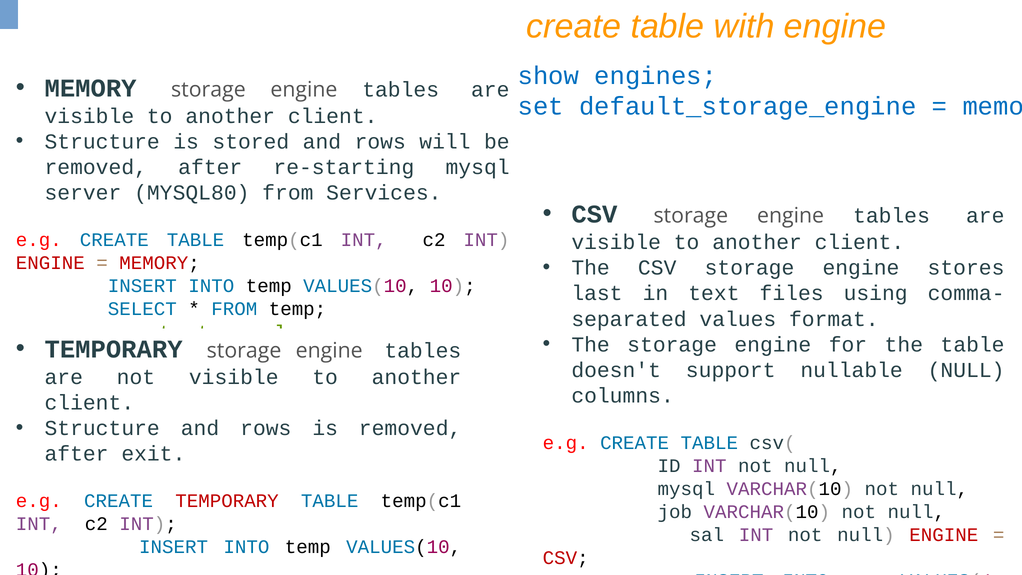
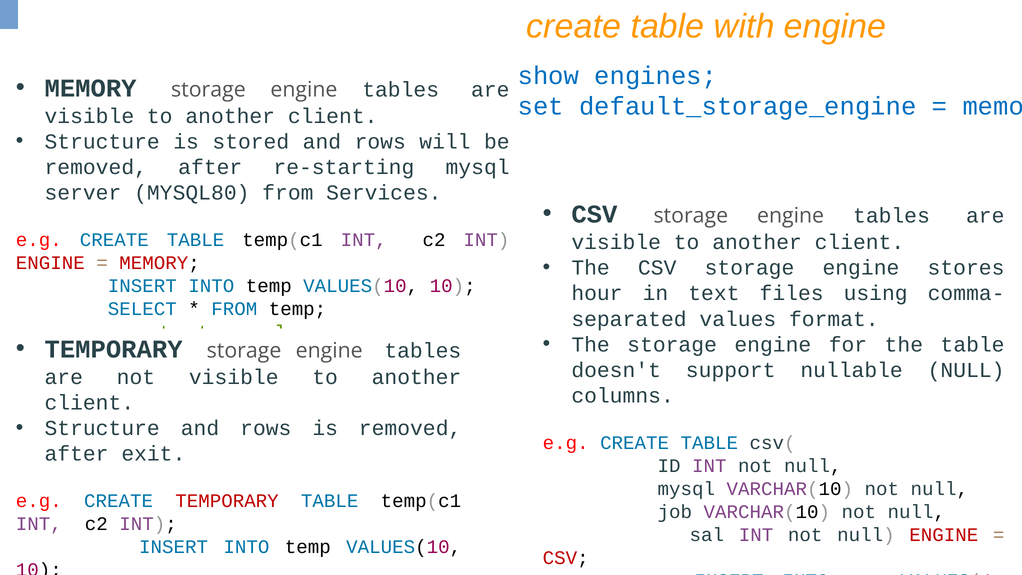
last: last -> hour (597, 293)
